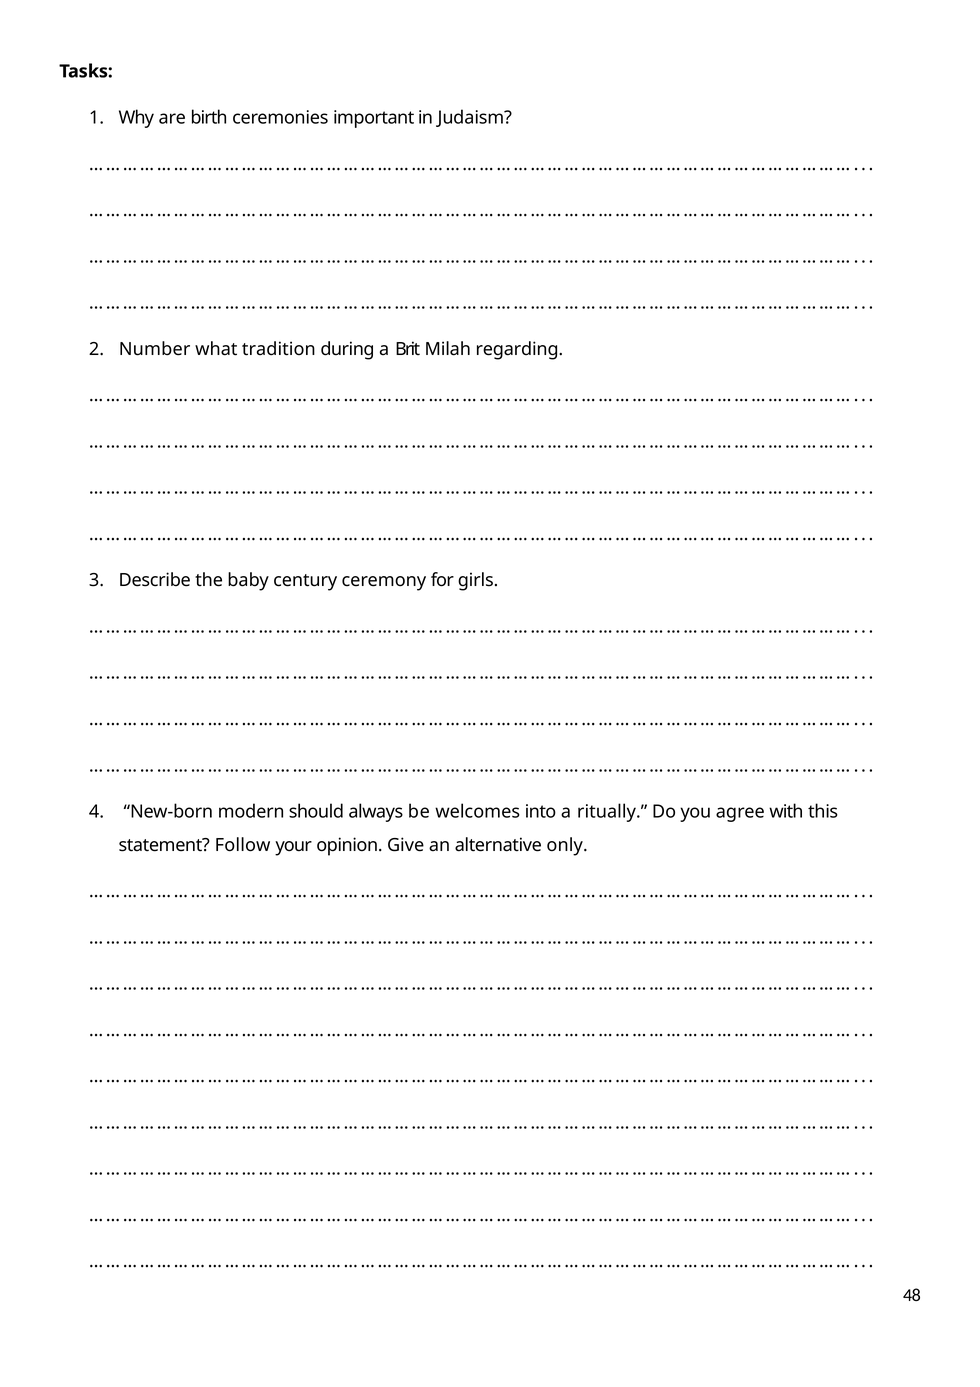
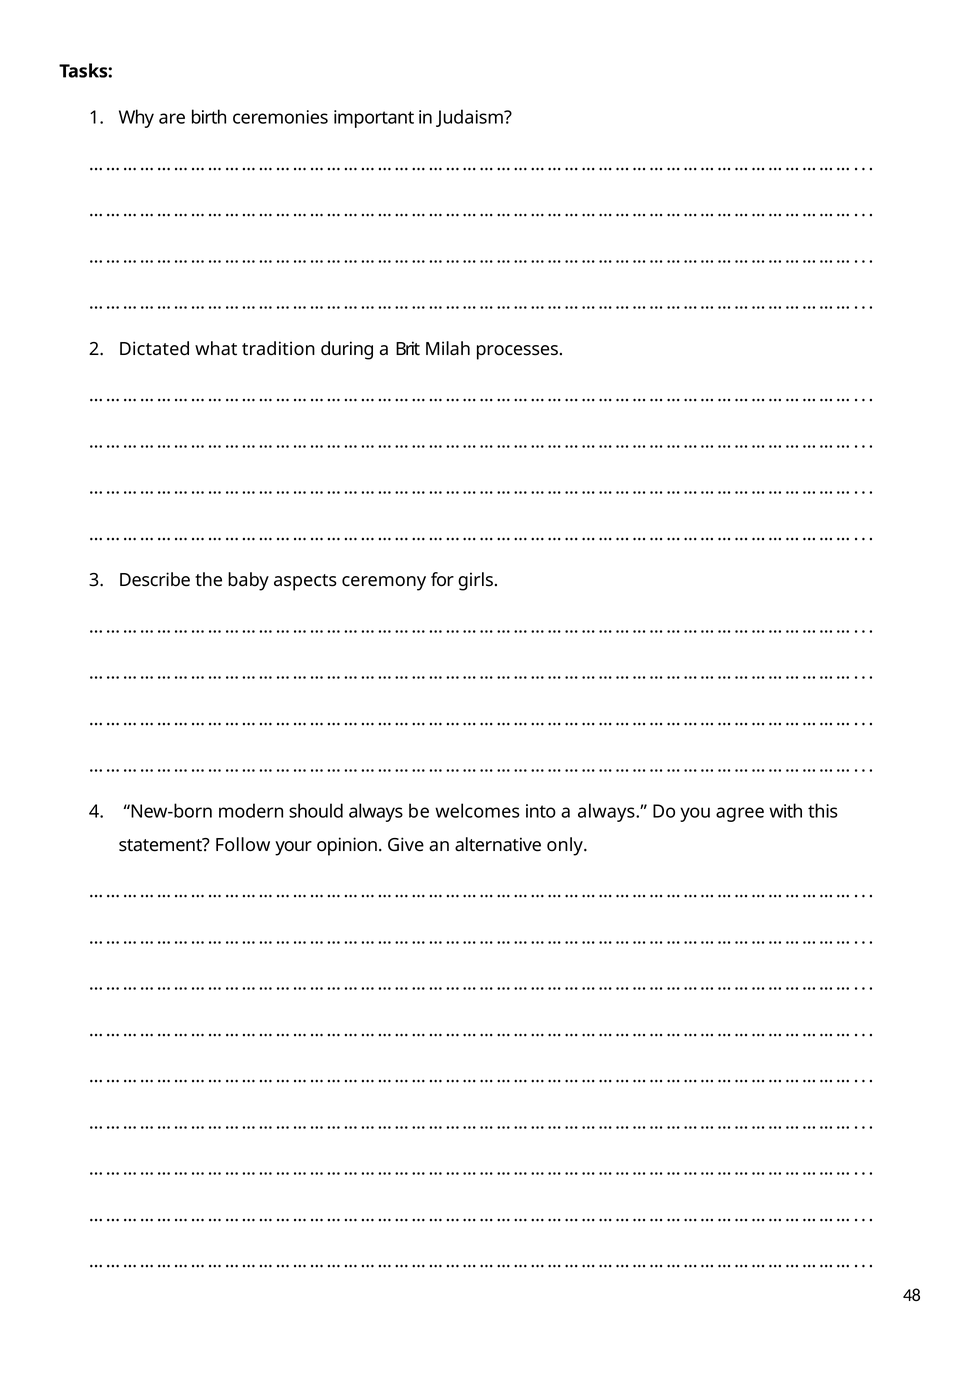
Number: Number -> Dictated (155, 349)
regarding: regarding -> processes (519, 349)
century: century -> aspects (305, 580)
a ritually: ritually -> always (612, 812)
